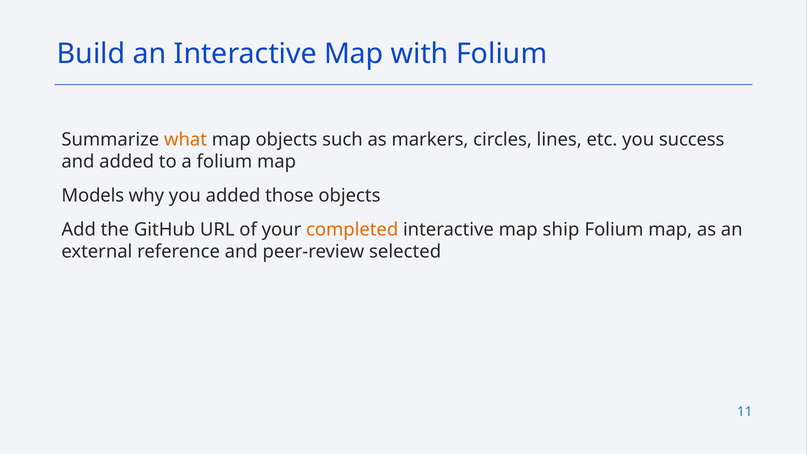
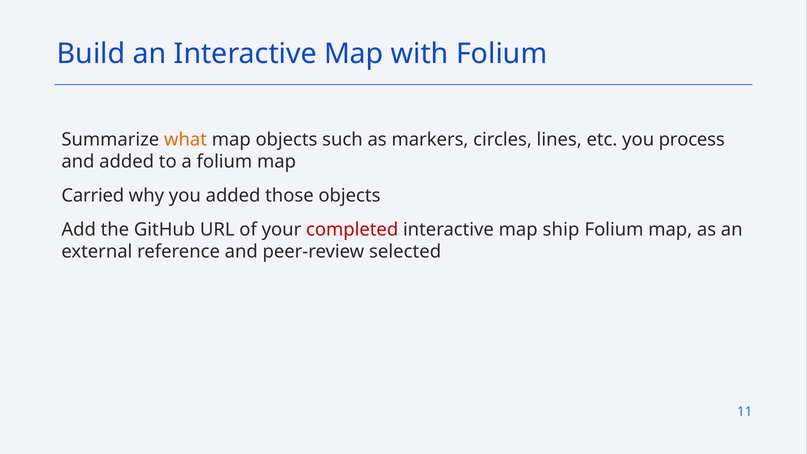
success: success -> process (692, 139)
Models: Models -> Carried (93, 196)
completed colour: orange -> red (352, 229)
